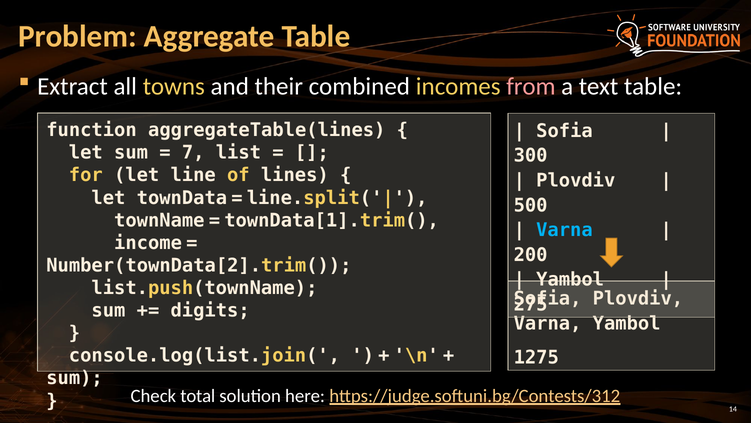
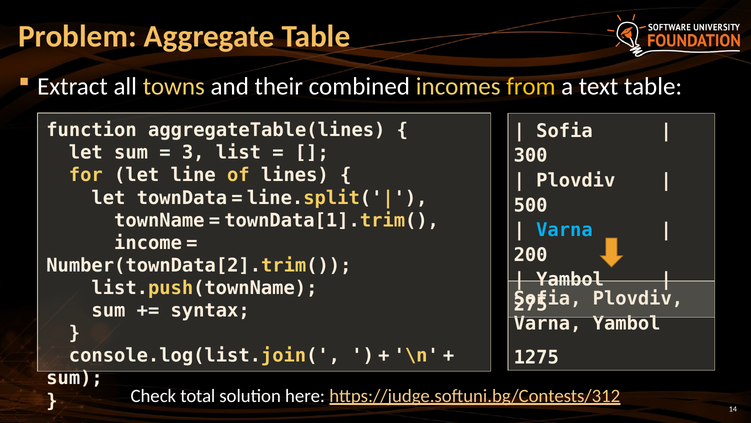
from colour: pink -> yellow (531, 86)
7: 7 -> 3 (193, 153)
digits: digits -> syntax (210, 310)
